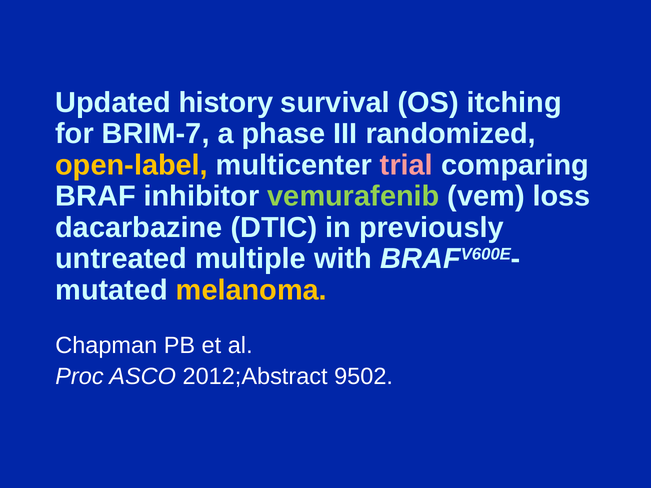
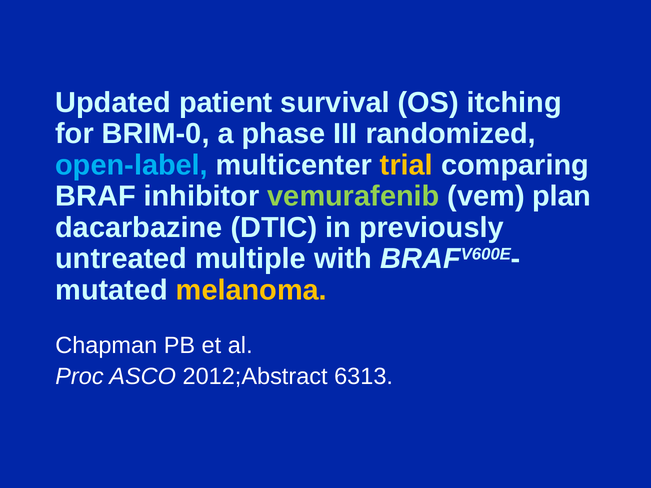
history: history -> patient (226, 103)
BRIM-7: BRIM-7 -> BRIM-0 (156, 134)
open-label colour: yellow -> light blue (132, 165)
trial colour: pink -> yellow (406, 165)
loss: loss -> plan (562, 196)
9502: 9502 -> 6313 (364, 377)
